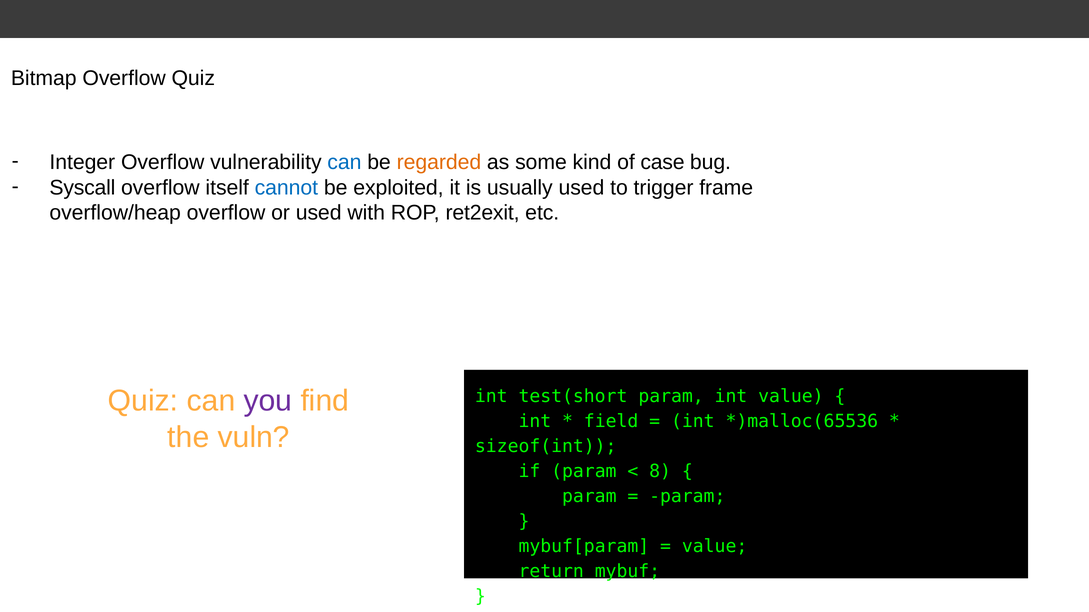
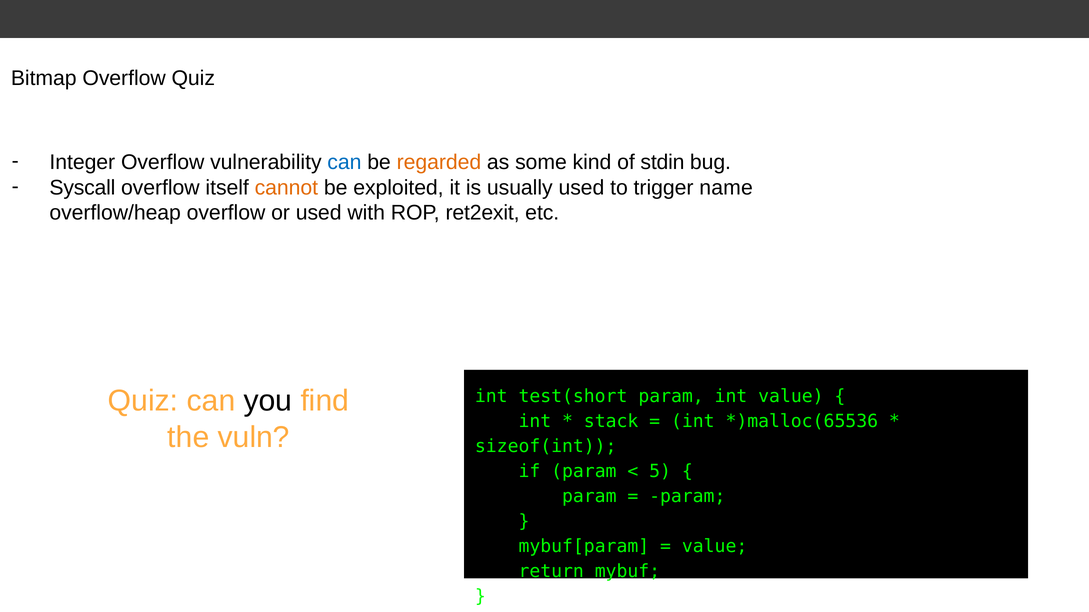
case: case -> stdin (662, 162)
cannot colour: blue -> orange (286, 188)
frame: frame -> name (726, 188)
you colour: purple -> black (268, 401)
field: field -> stack (611, 422)
8: 8 -> 5 (660, 472)
